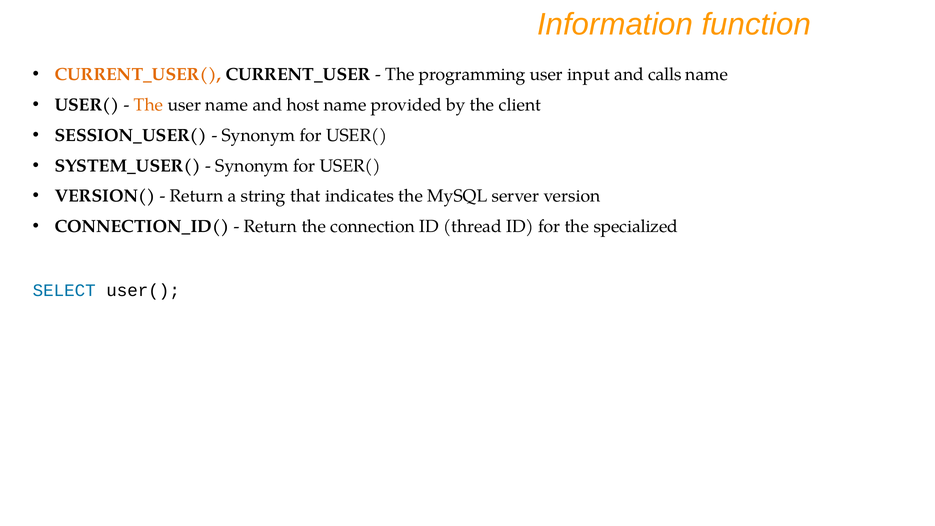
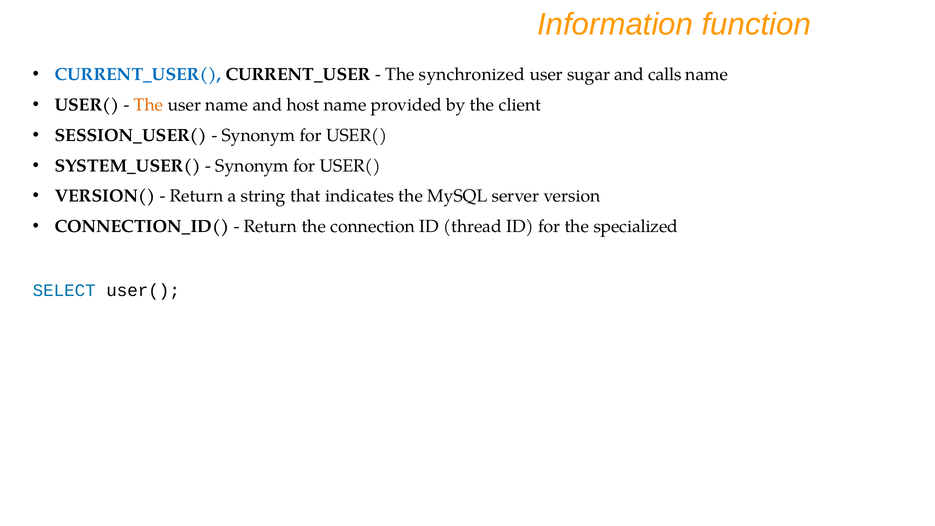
CURRENT_USER( colour: orange -> blue (138, 75)
programming: programming -> synchronized (472, 75)
input: input -> sugar (589, 75)
